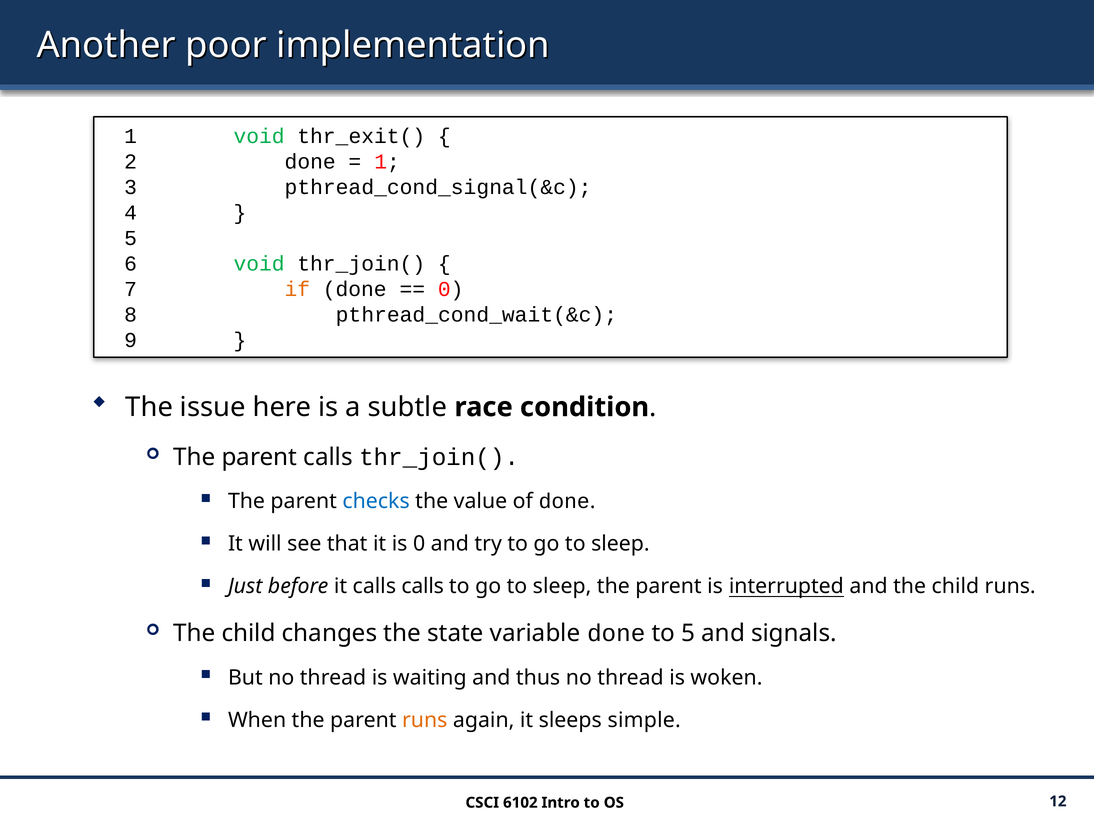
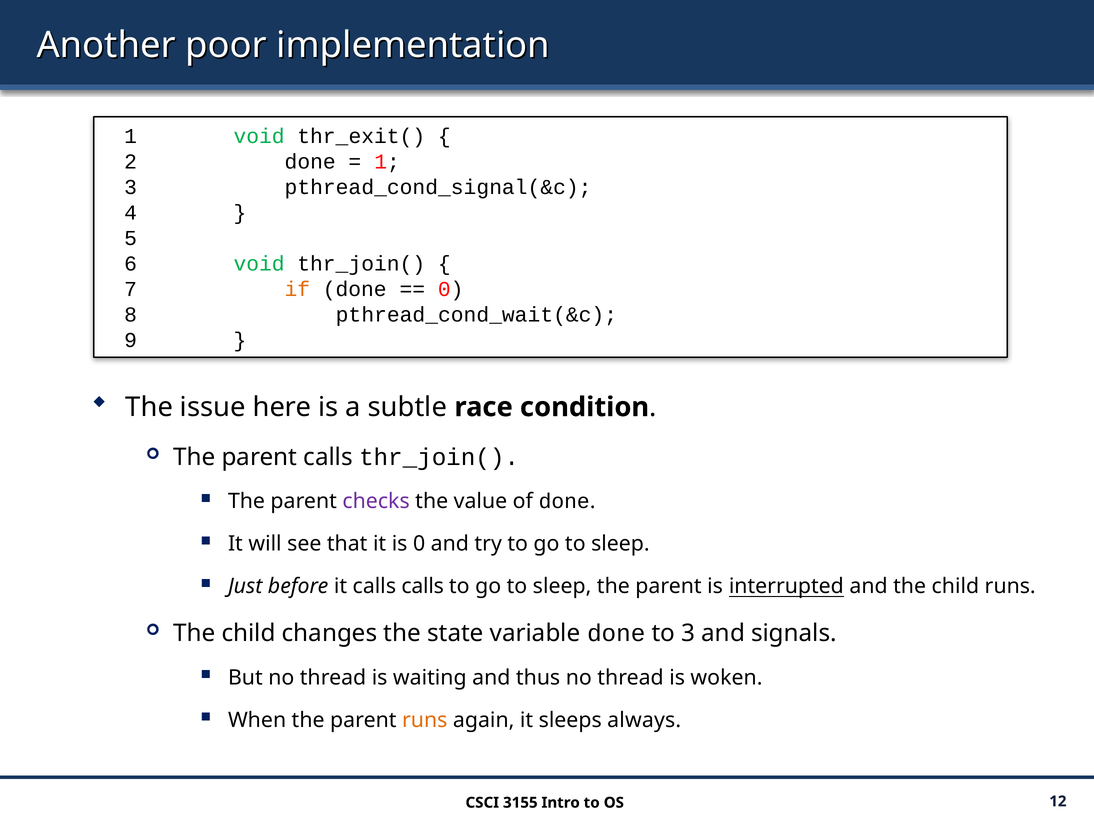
checks colour: blue -> purple (376, 502)
to 5: 5 -> 3 (688, 634)
simple: simple -> always (644, 721)
6102: 6102 -> 3155 (520, 803)
